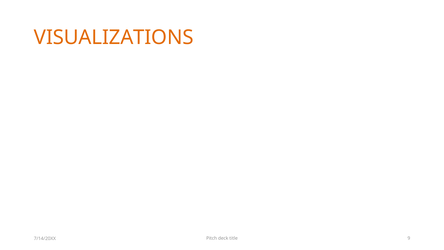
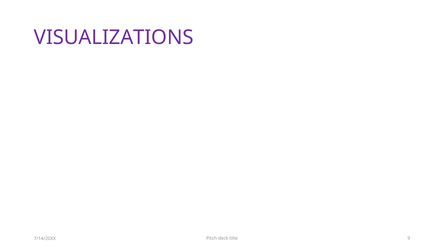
VISUALIZATIONS colour: orange -> purple (114, 37)
